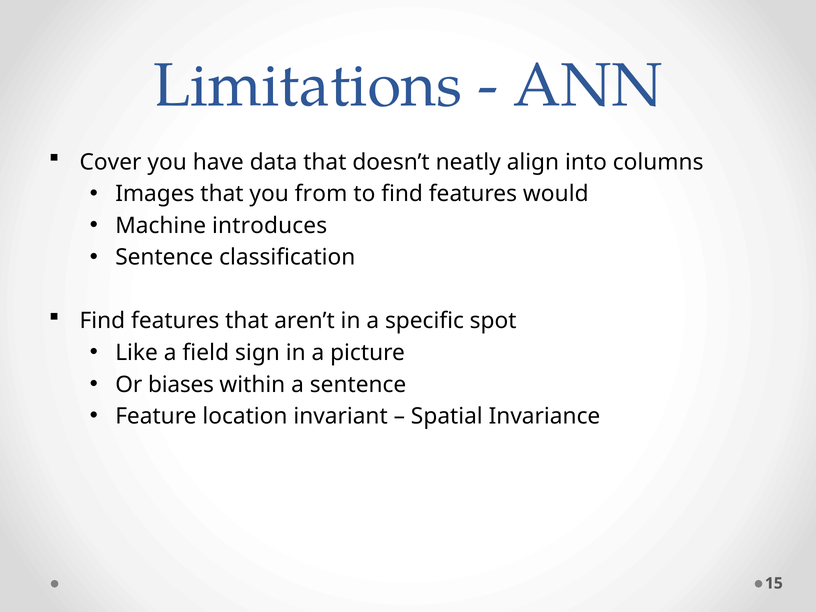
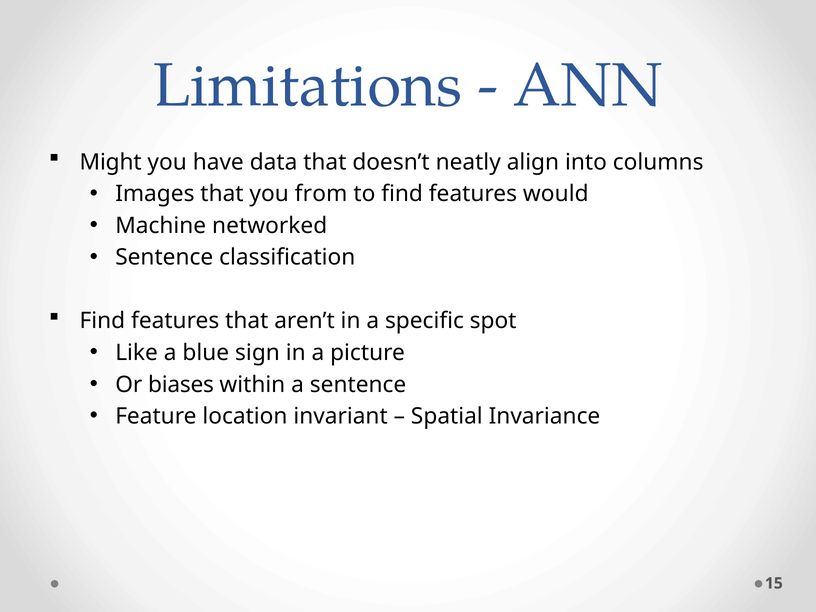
Cover: Cover -> Might (111, 162)
introduces: introduces -> networked (270, 226)
field: field -> blue (206, 353)
